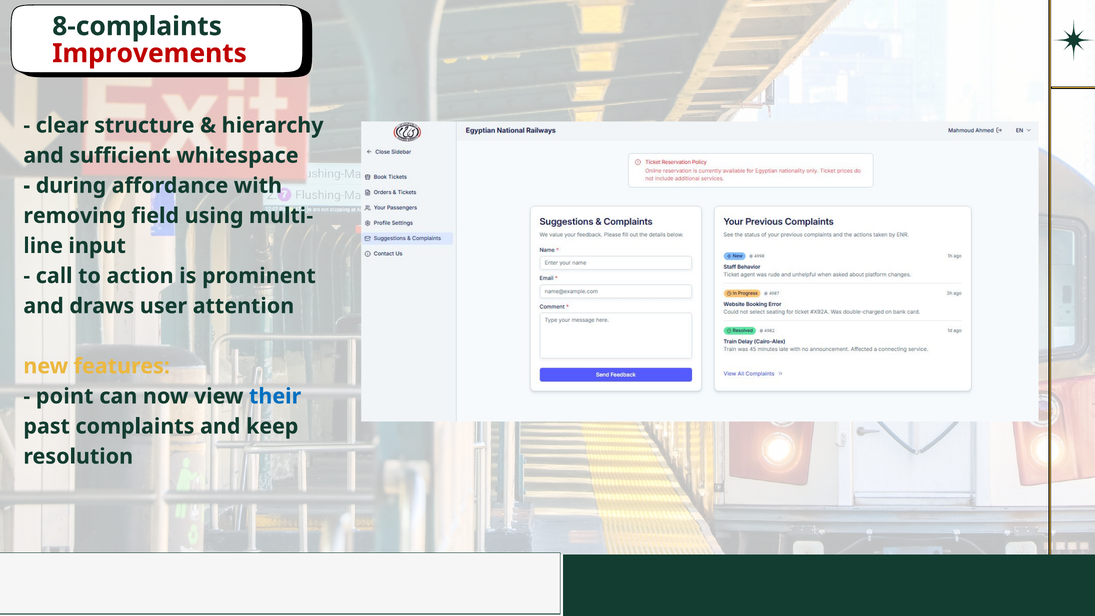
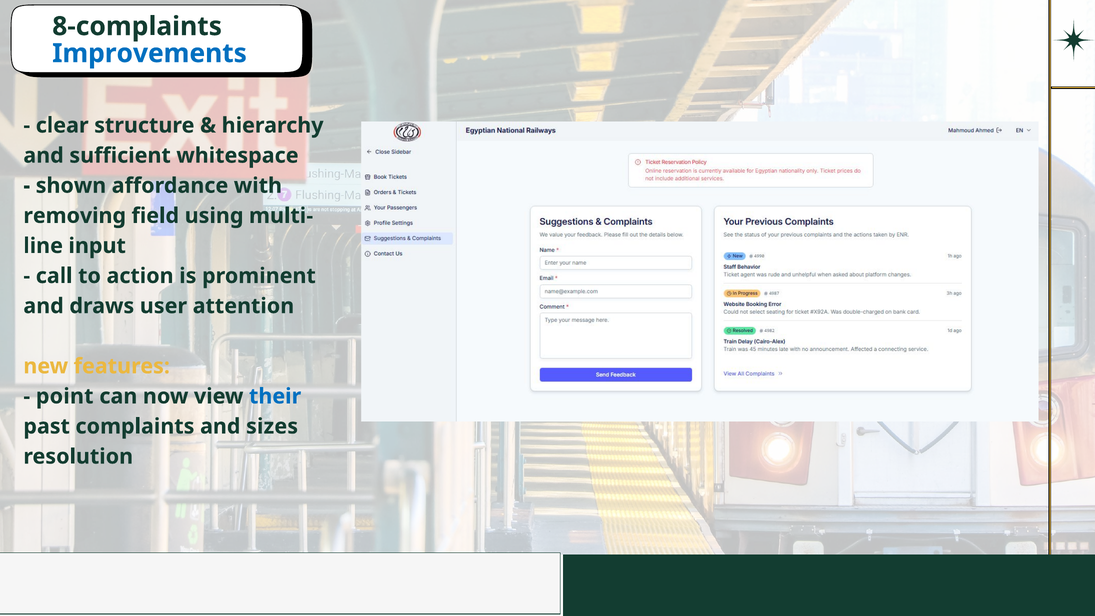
Improvements colour: red -> blue (150, 53)
during: during -> shown (71, 186)
keep: keep -> sizes (272, 426)
